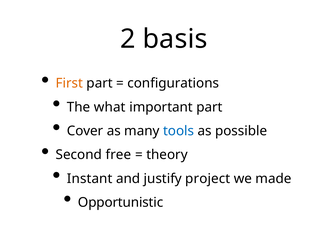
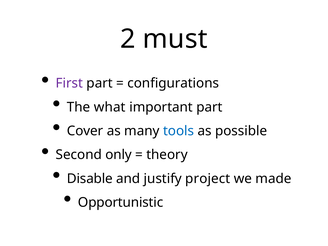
basis: basis -> must (175, 39)
First colour: orange -> purple (69, 83)
free: free -> only (119, 155)
Instant: Instant -> Disable (90, 179)
